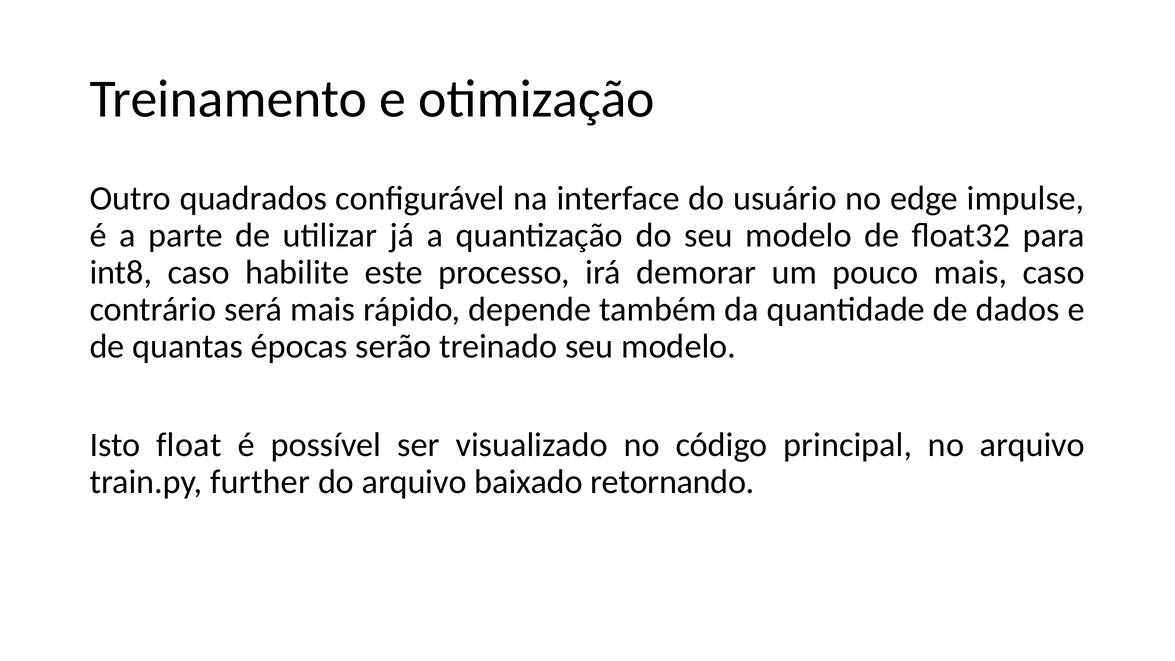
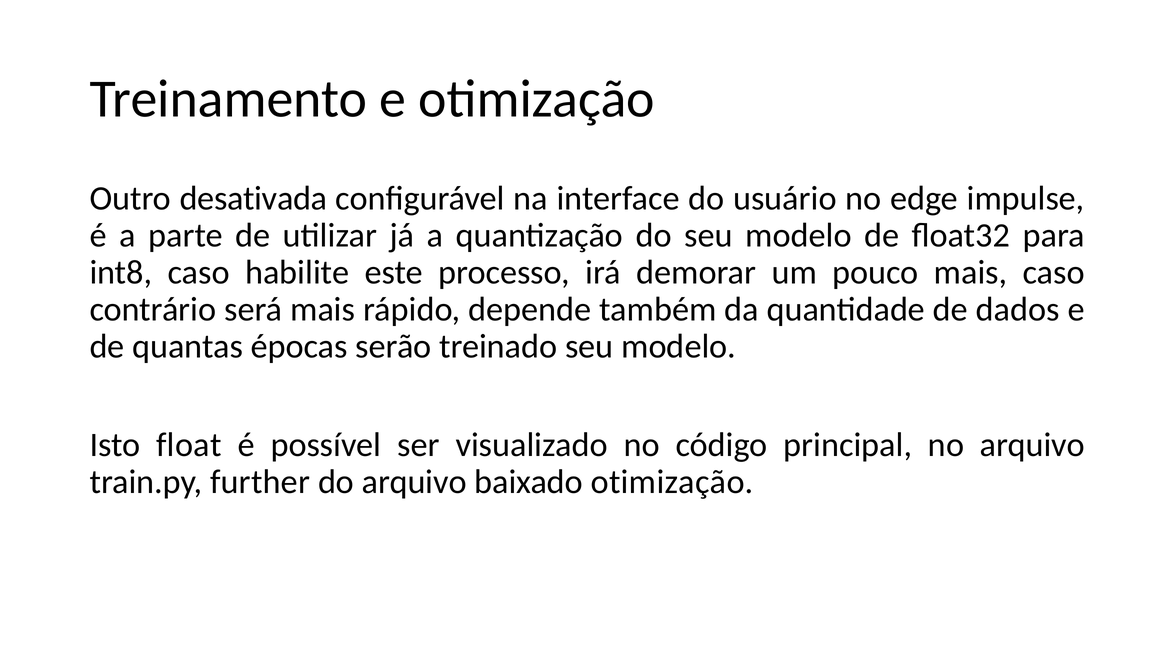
quadrados: quadrados -> desativada (253, 199)
baixado retornando: retornando -> otimização (672, 482)
